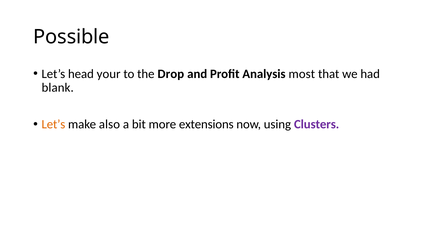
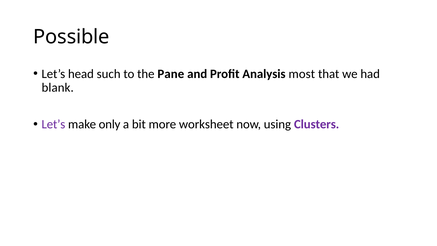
your: your -> such (109, 74)
Drop: Drop -> Pane (171, 74)
Let’s colour: orange -> purple (53, 124)
also: also -> only (110, 124)
extensions: extensions -> worksheet (206, 124)
